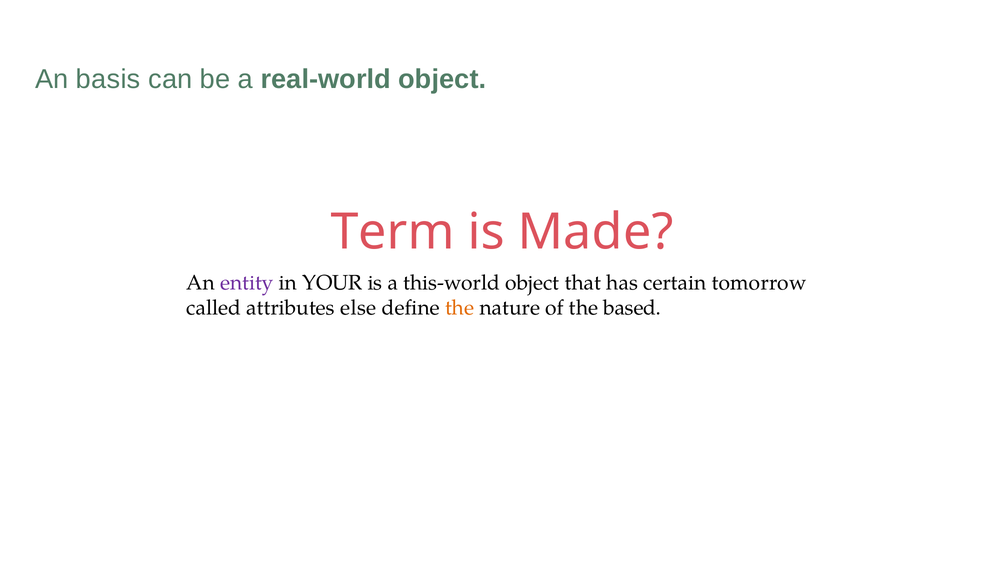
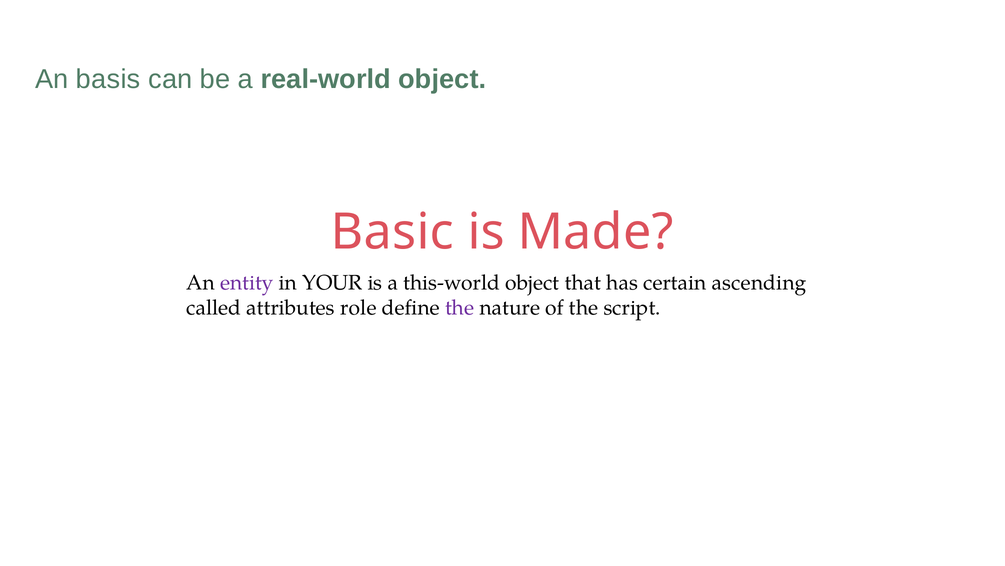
Term: Term -> Basic (392, 232)
tomorrow: tomorrow -> ascending (759, 283)
else: else -> role (358, 308)
the colour: orange -> purple (460, 308)
based: based -> script (632, 308)
